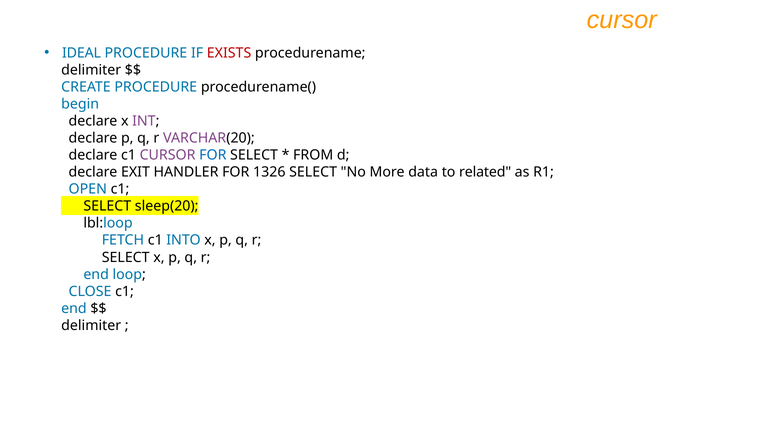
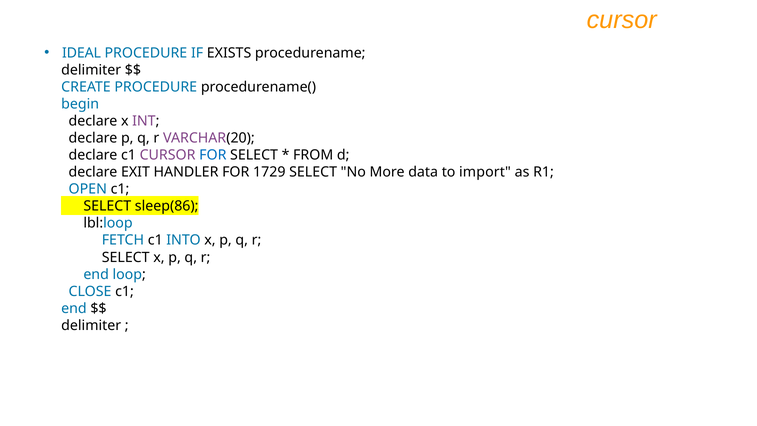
EXISTS colour: red -> black (229, 53)
1326: 1326 -> 1729 (269, 172)
related: related -> import (485, 172)
sleep(20: sleep(20 -> sleep(86 (167, 206)
